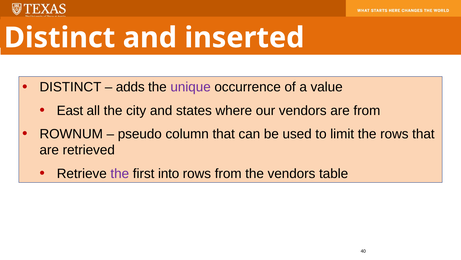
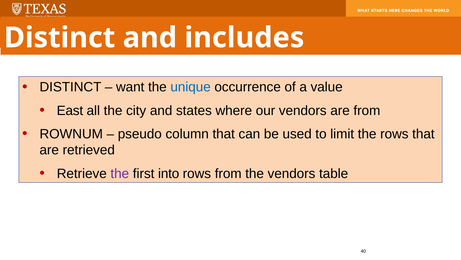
inserted: inserted -> includes (244, 38)
adds: adds -> want (130, 87)
unique colour: purple -> blue (191, 87)
